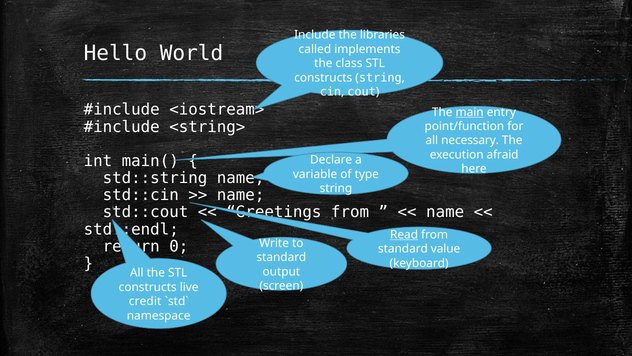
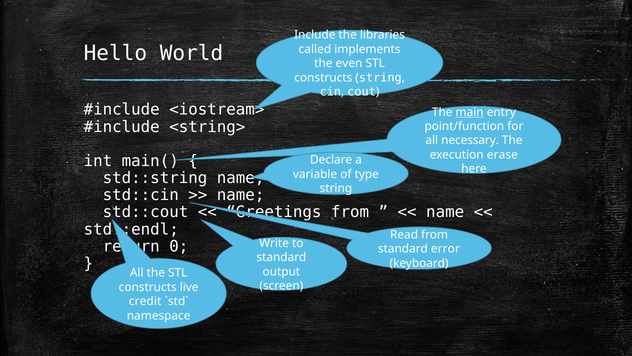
class: class -> even (349, 63)
afraid: afraid -> erase (502, 155)
Read underline: present -> none (404, 234)
value: value -> error (445, 249)
